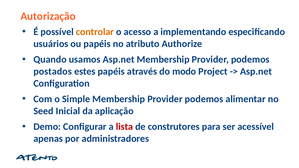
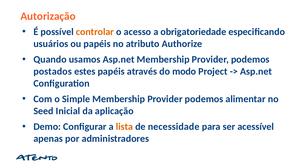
implementando: implementando -> obrigatoriedade (193, 32)
lista colour: red -> orange (124, 127)
construtores: construtores -> necessidade (174, 127)
